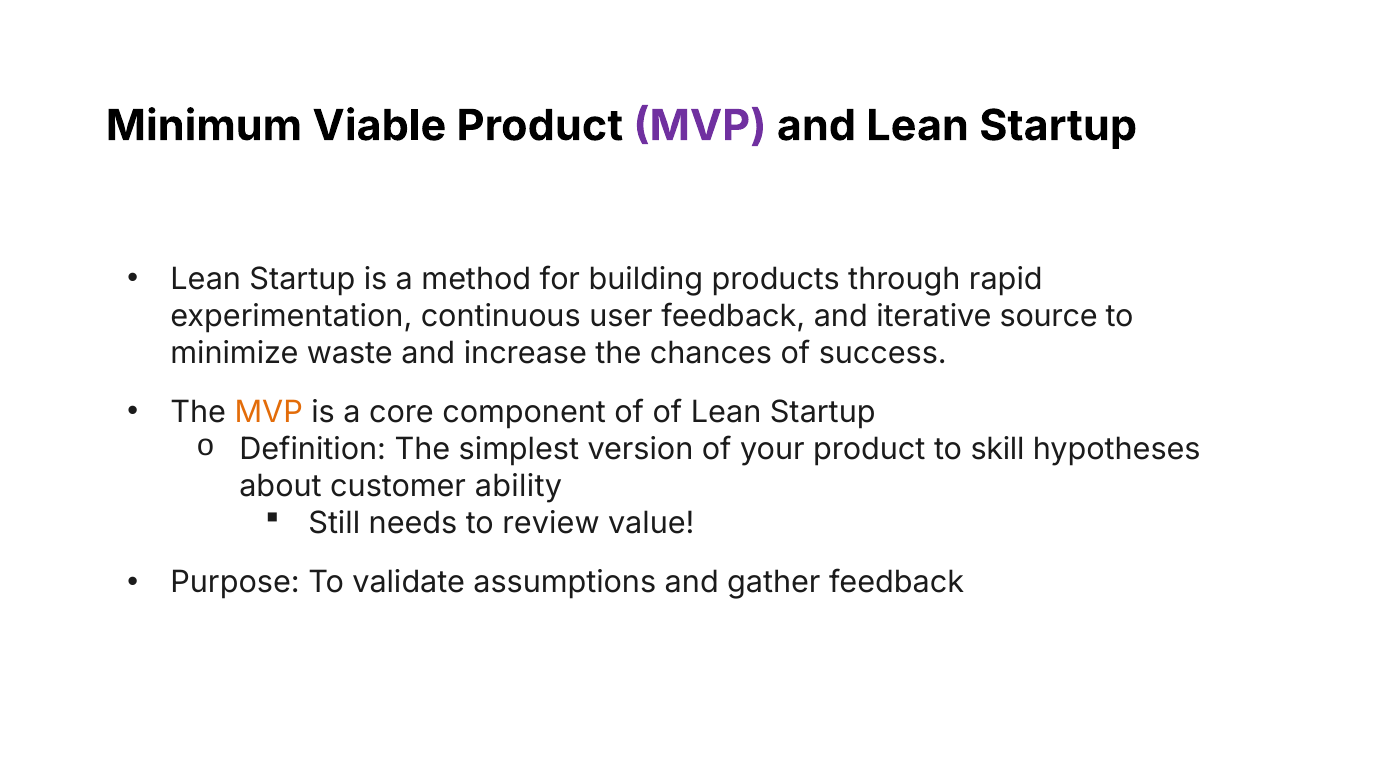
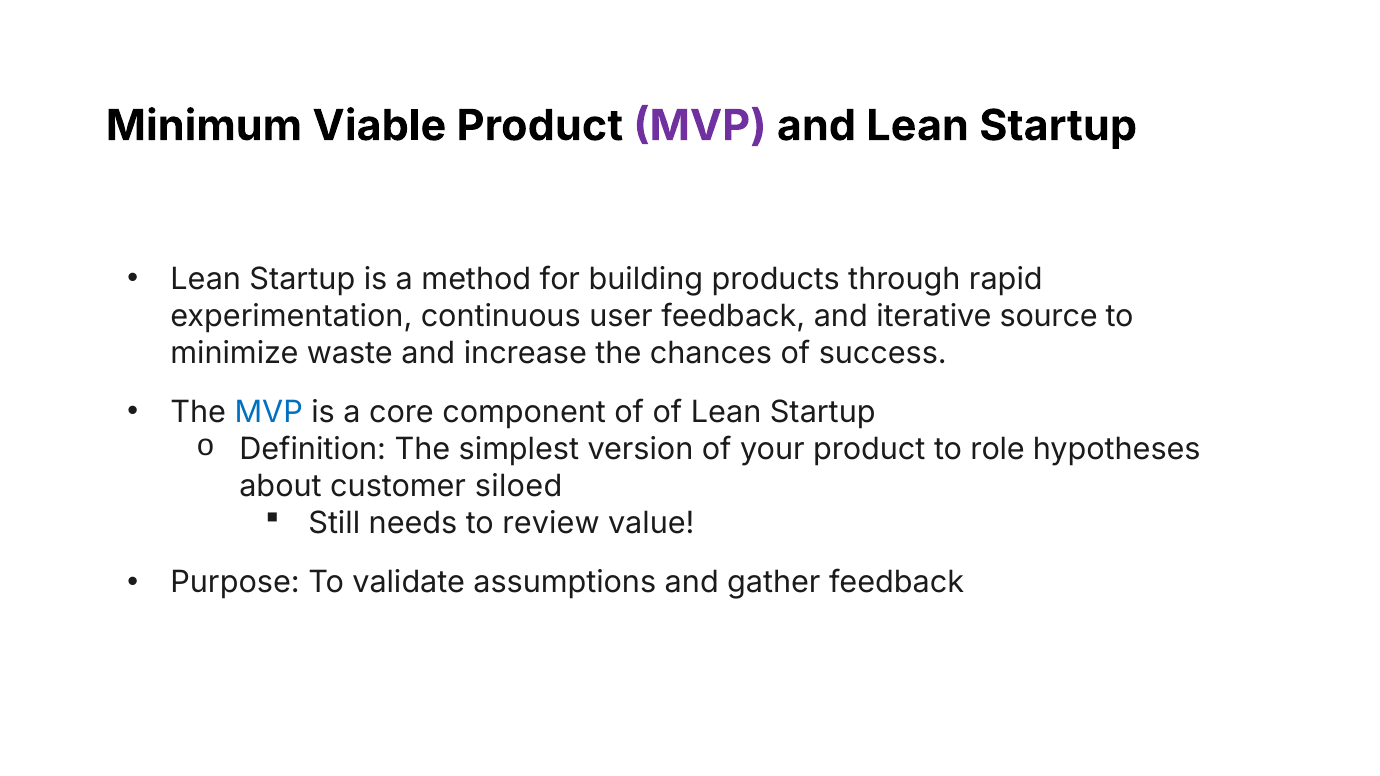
MVP colour: orange -> blue (269, 413)
skill: skill -> role (998, 450)
ability: ability -> siloed (519, 486)
